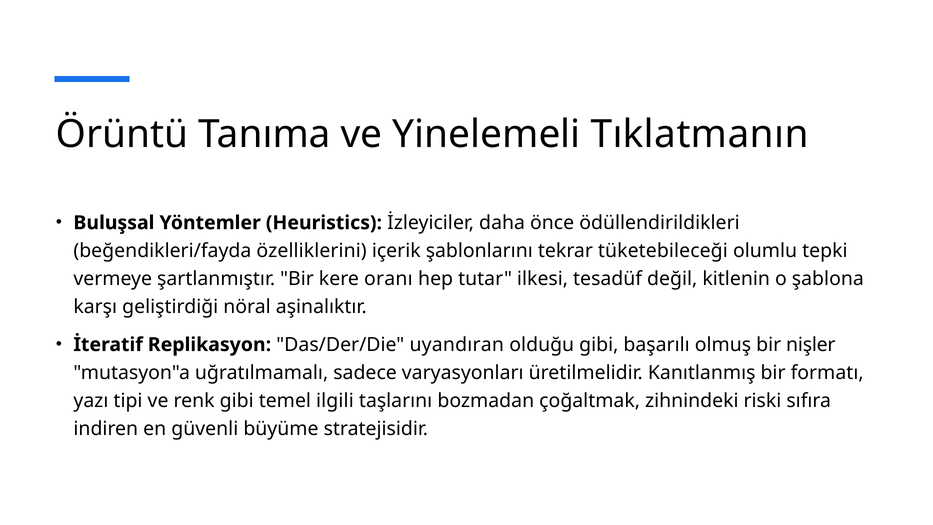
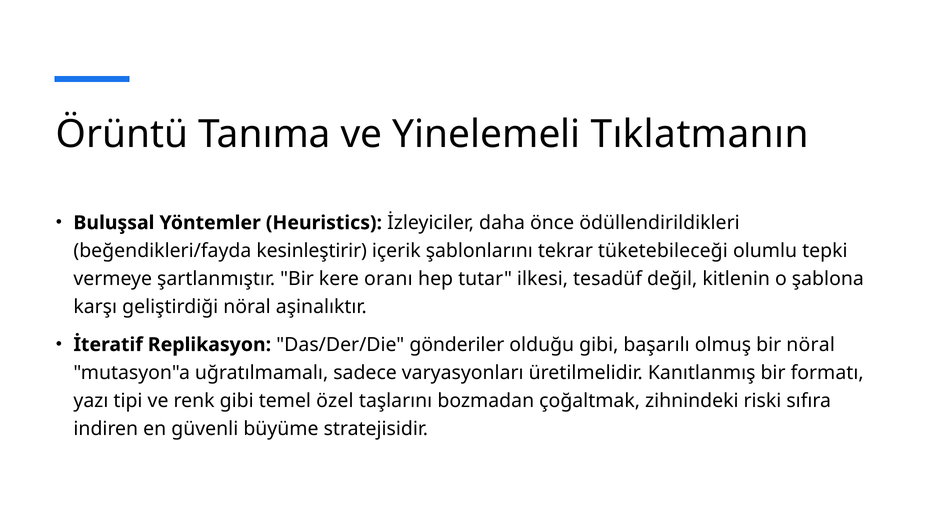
özelliklerini: özelliklerini -> kesinleştirir (312, 251)
uyandıran: uyandıran -> gönderiler (457, 345)
bir nişler: nişler -> nöral (811, 345)
ilgili: ilgili -> özel (335, 401)
